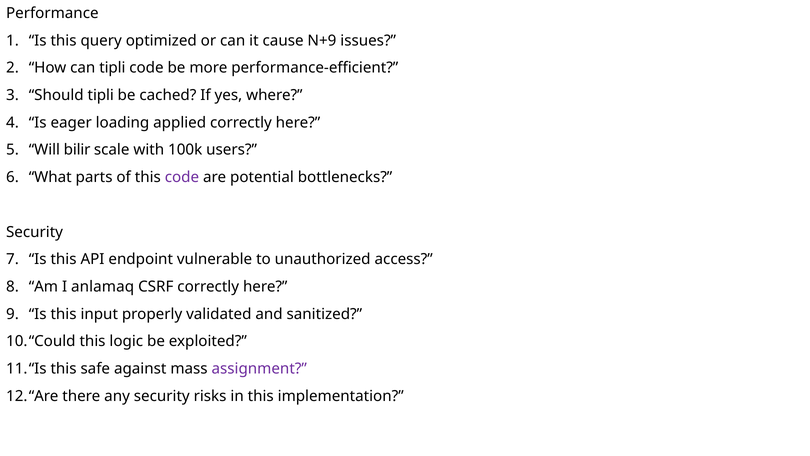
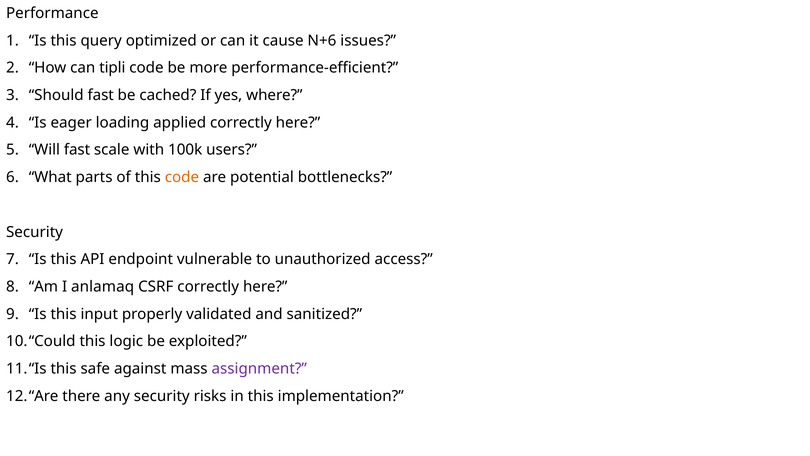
N+9: N+9 -> N+6 (322, 40)
Should tipli: tipli -> fast (101, 95)
Will bilir: bilir -> fast (77, 150)
code colour: purple -> orange (182, 177)
